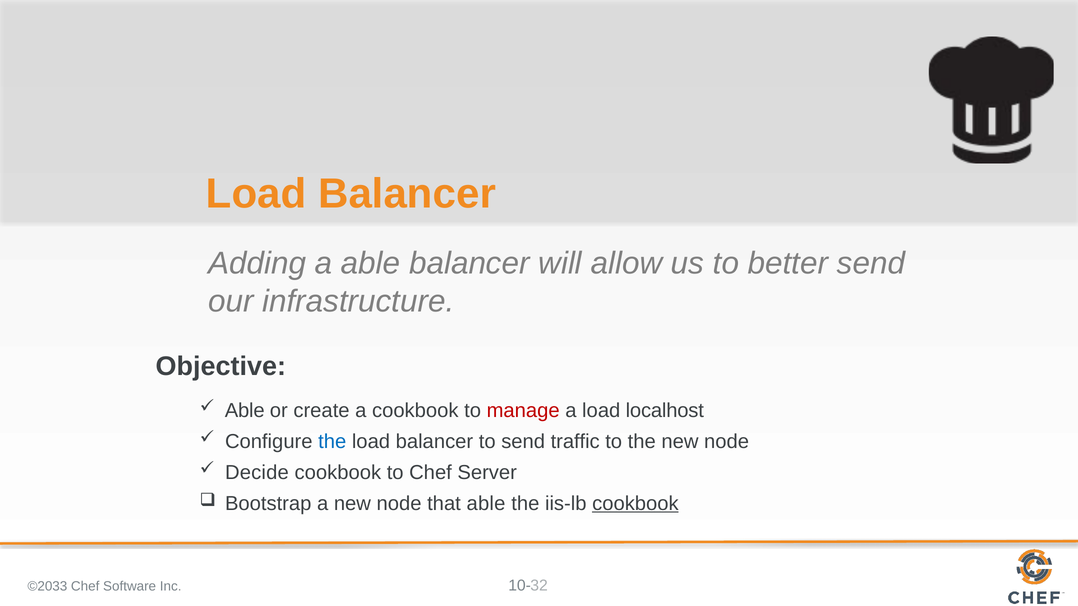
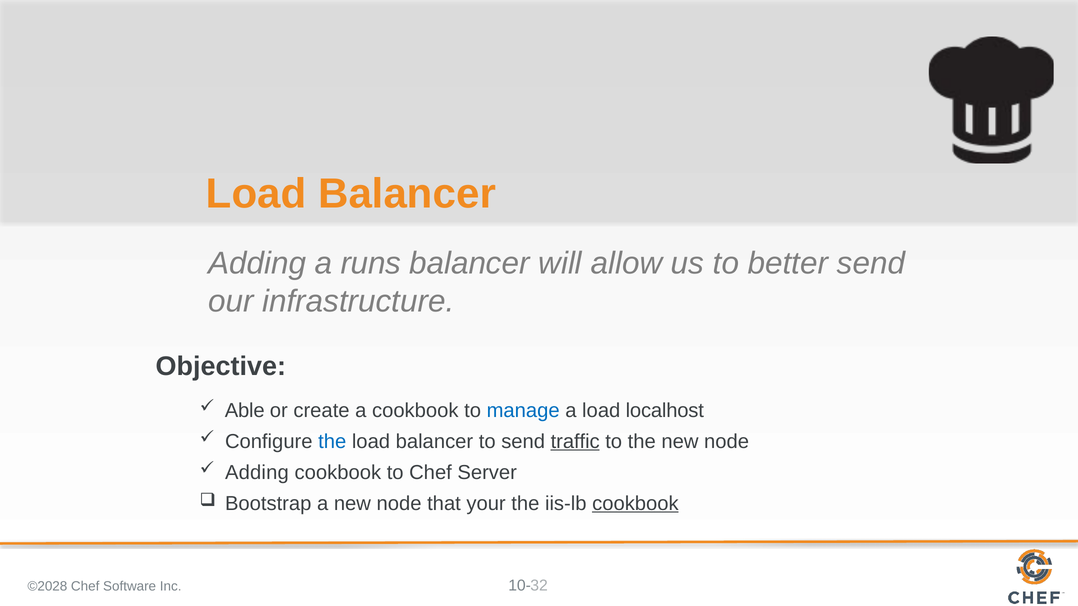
a able: able -> runs (371, 264)
manage colour: red -> blue (523, 411)
traffic underline: none -> present (575, 442)
Decide: Decide -> Adding (257, 473)
that able: able -> your (486, 504)
©2033: ©2033 -> ©2028 (47, 587)
